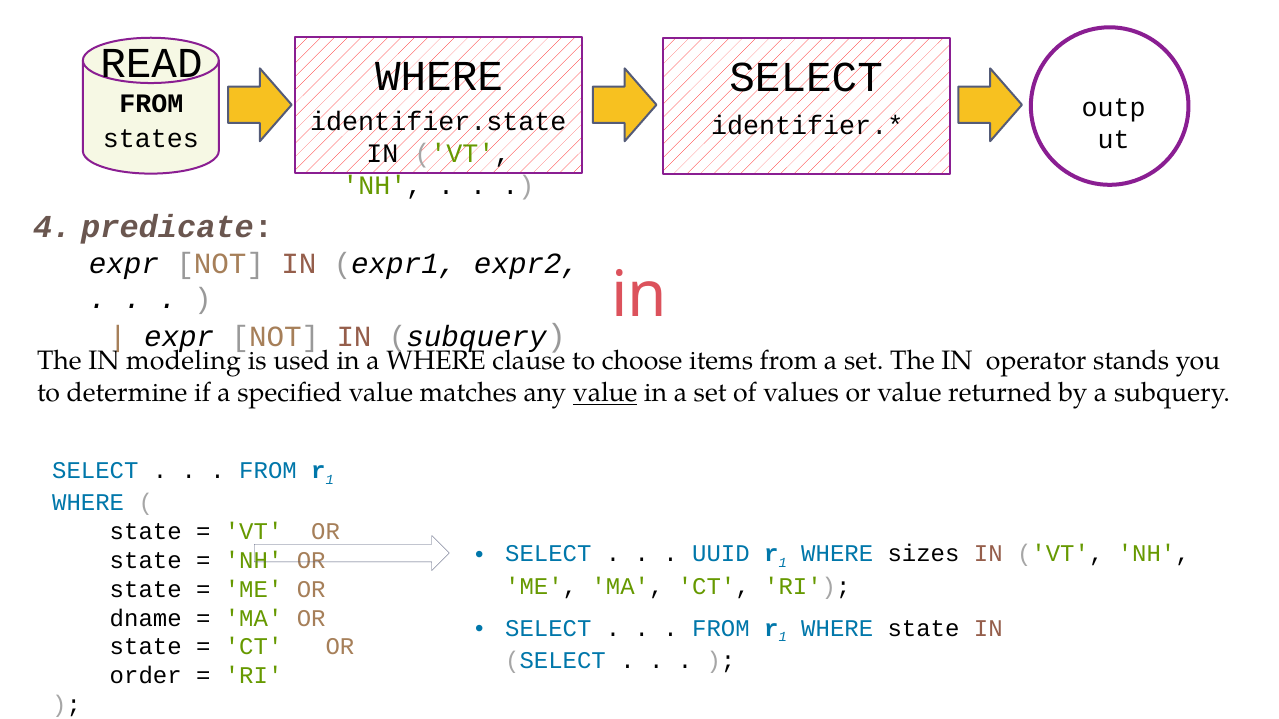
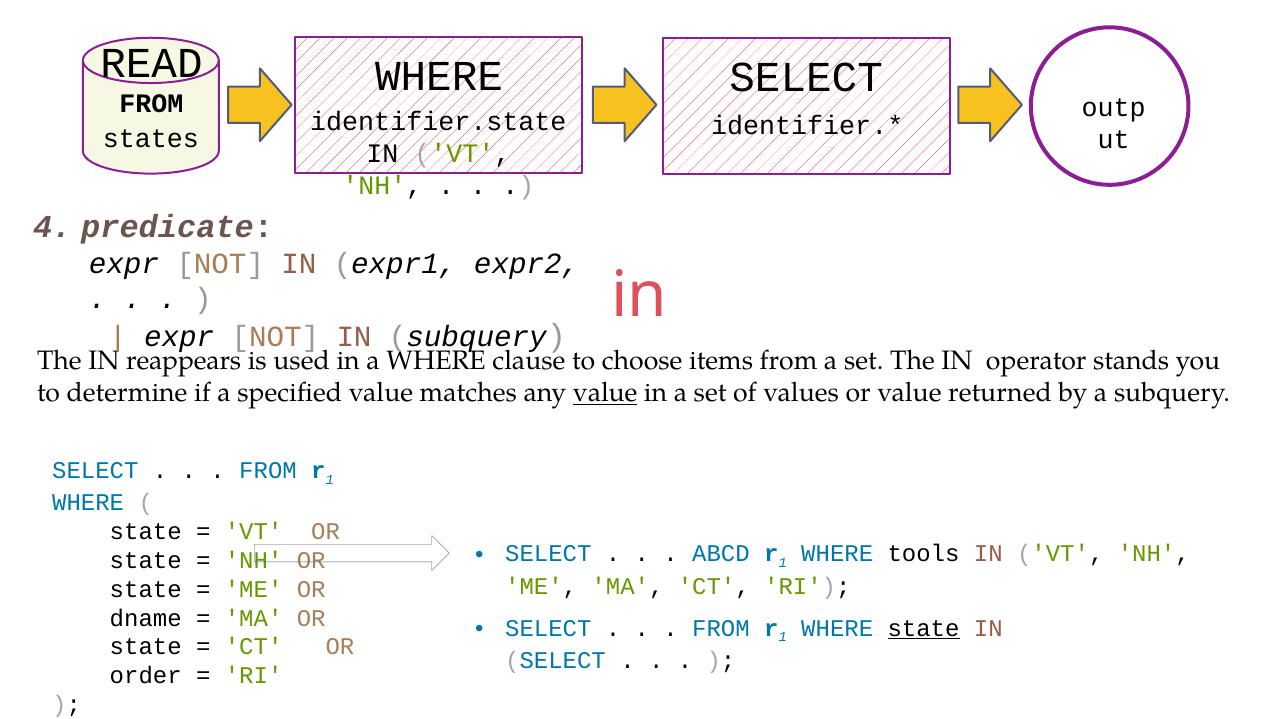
modeling: modeling -> reappears (184, 361)
UUID: UUID -> ABCD (721, 554)
sizes: sizes -> tools (924, 554)
state underline: none -> present (924, 628)
